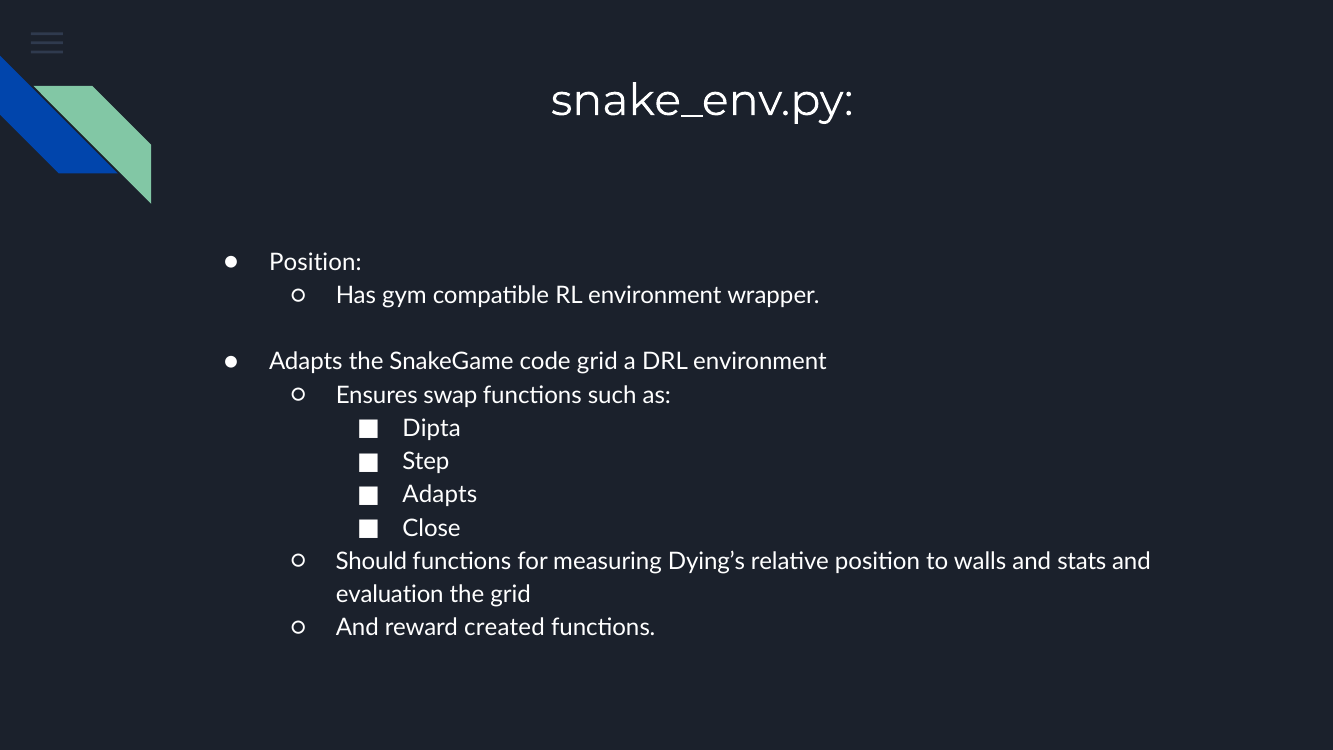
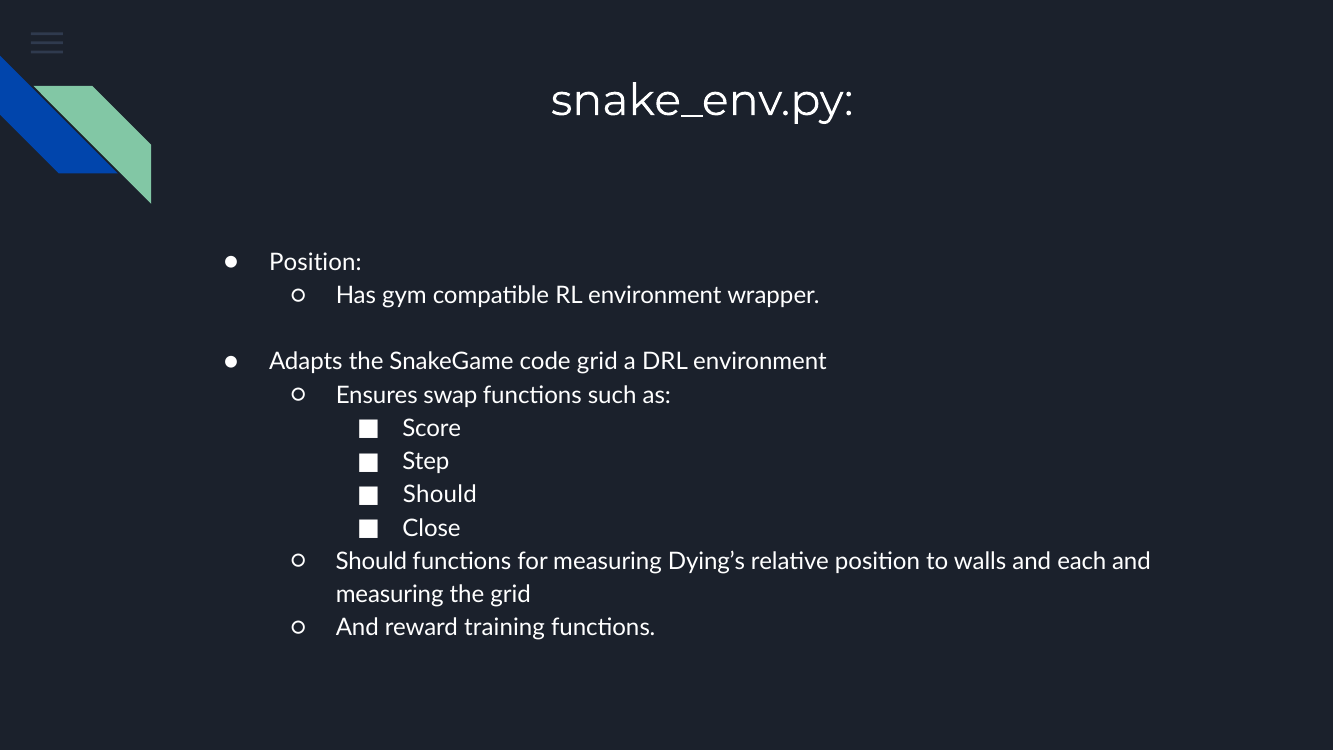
Dipta: Dipta -> Score (432, 428)
Adapts: Adapts -> Should (440, 495)
stats: stats -> each (1082, 561)
evaluation: evaluation -> measuring (390, 594)
created: created -> training (505, 628)
